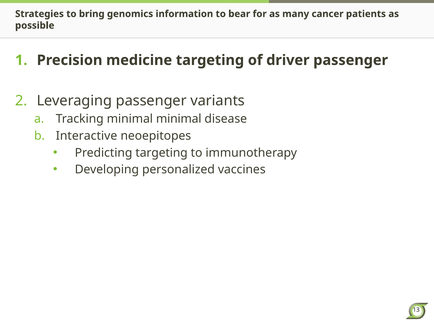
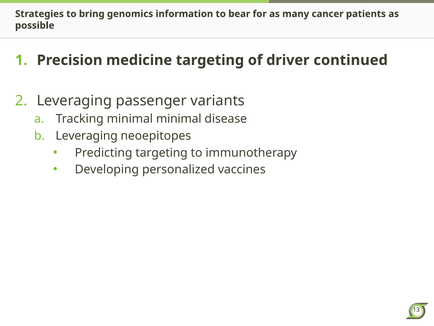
driver passenger: passenger -> continued (351, 60)
Interactive: Interactive -> Leveraging (87, 136)
